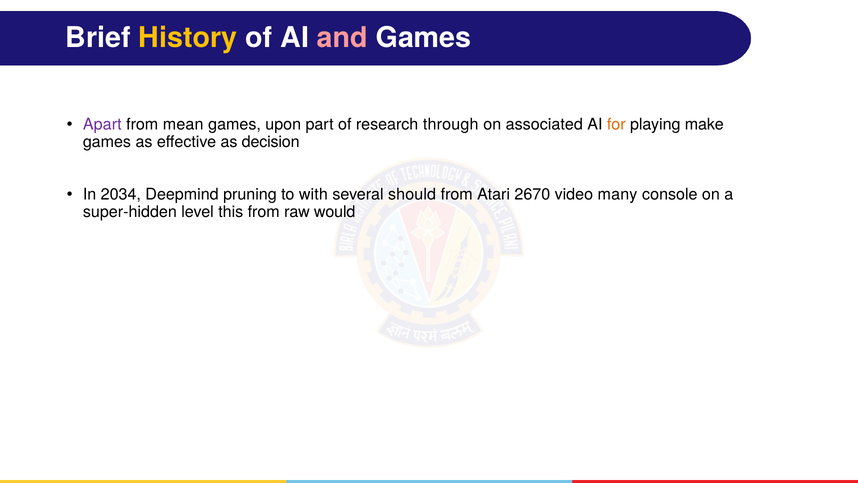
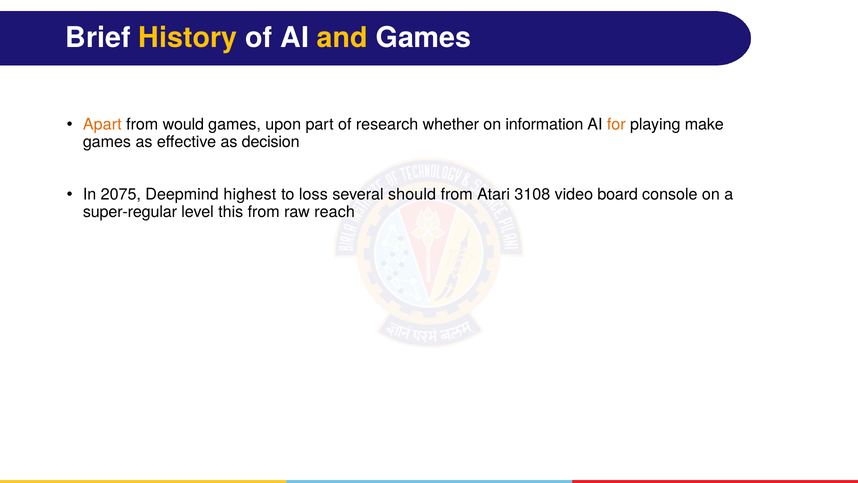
and colour: pink -> yellow (342, 38)
Apart colour: purple -> orange (102, 124)
mean: mean -> would (183, 124)
through: through -> whether (451, 124)
associated: associated -> information (544, 124)
2034: 2034 -> 2075 (121, 194)
pruning: pruning -> highest (250, 194)
with: with -> loss (313, 194)
2670: 2670 -> 3108 (532, 194)
many: many -> board (618, 194)
super-hidden: super-hidden -> super-regular (130, 212)
would: would -> reach (335, 212)
